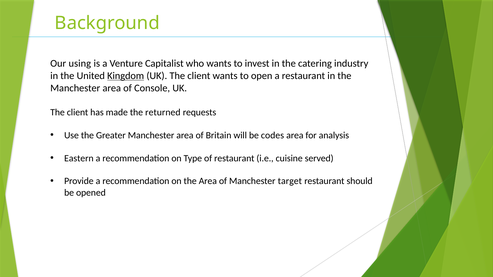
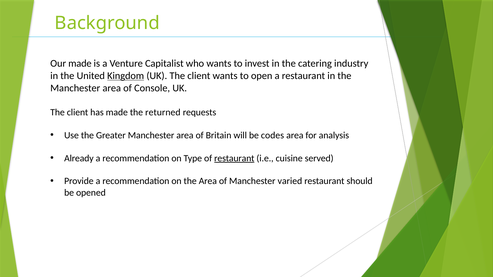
Our using: using -> made (80, 64)
Eastern: Eastern -> Already (79, 158)
restaurant underline: none -> present (234, 158)
target: target -> varied (290, 181)
